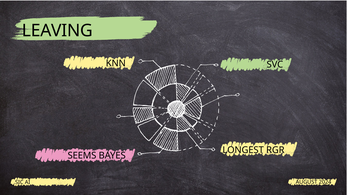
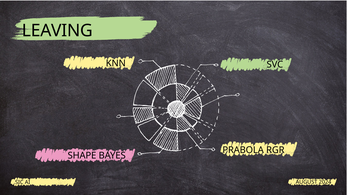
LONGEST: LONGEST -> PRABOLA (243, 150)
SEEMS: SEEMS -> SHAPE (82, 156)
